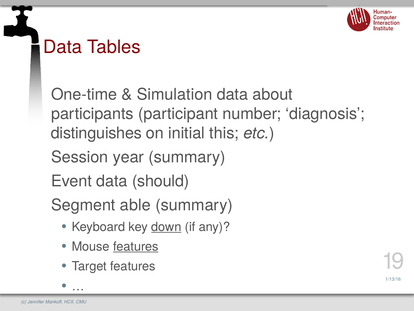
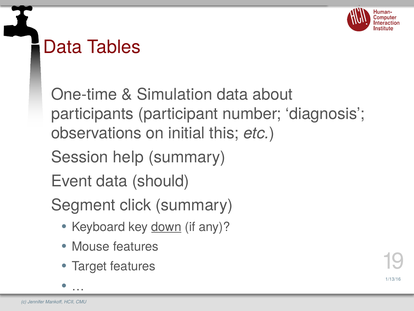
distinguishes: distinguishes -> observations (96, 133)
year: year -> help (128, 157)
able: able -> click (136, 205)
features underline: present -> none (136, 246)
